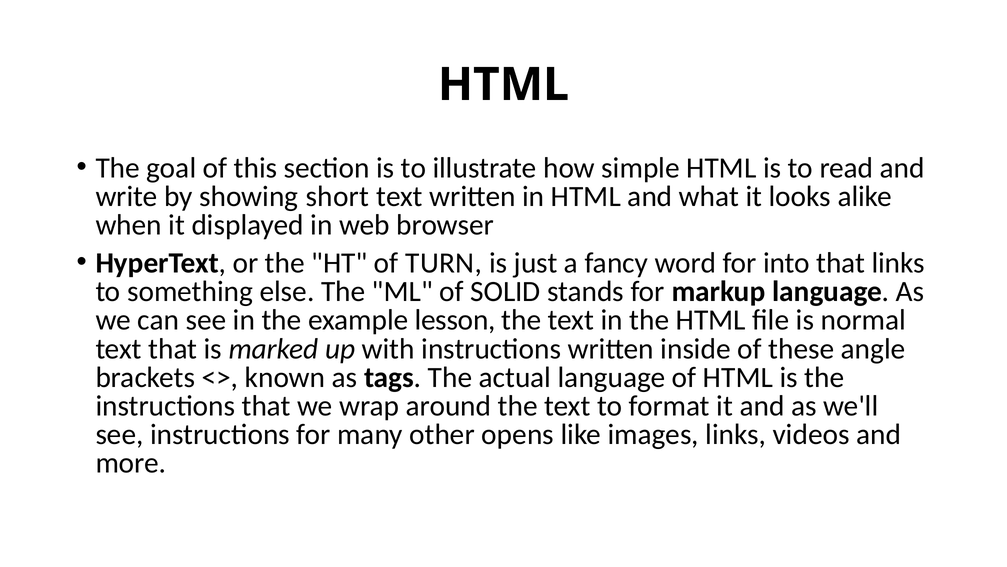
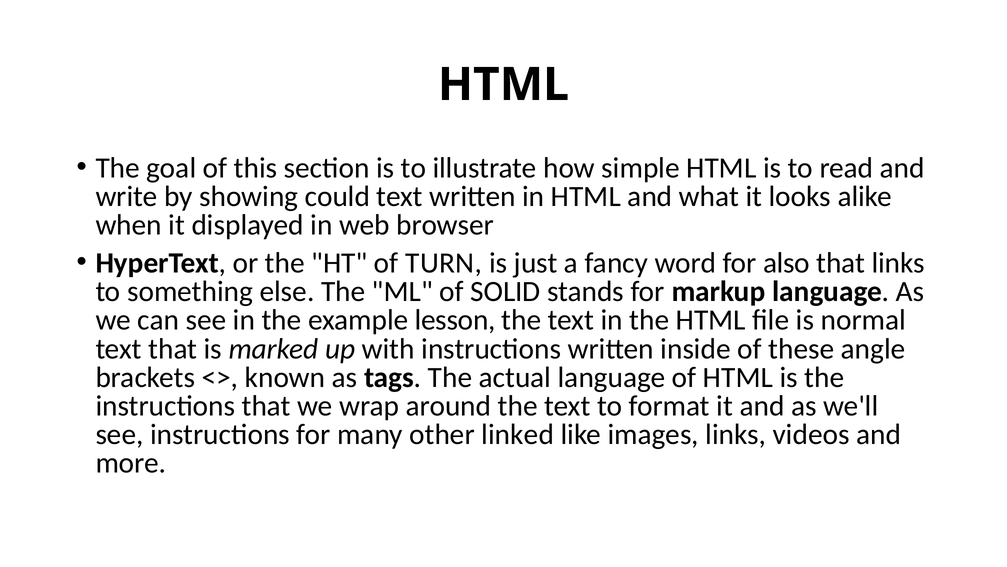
short: short -> could (338, 196)
into: into -> also (787, 263)
opens: opens -> linked (518, 434)
